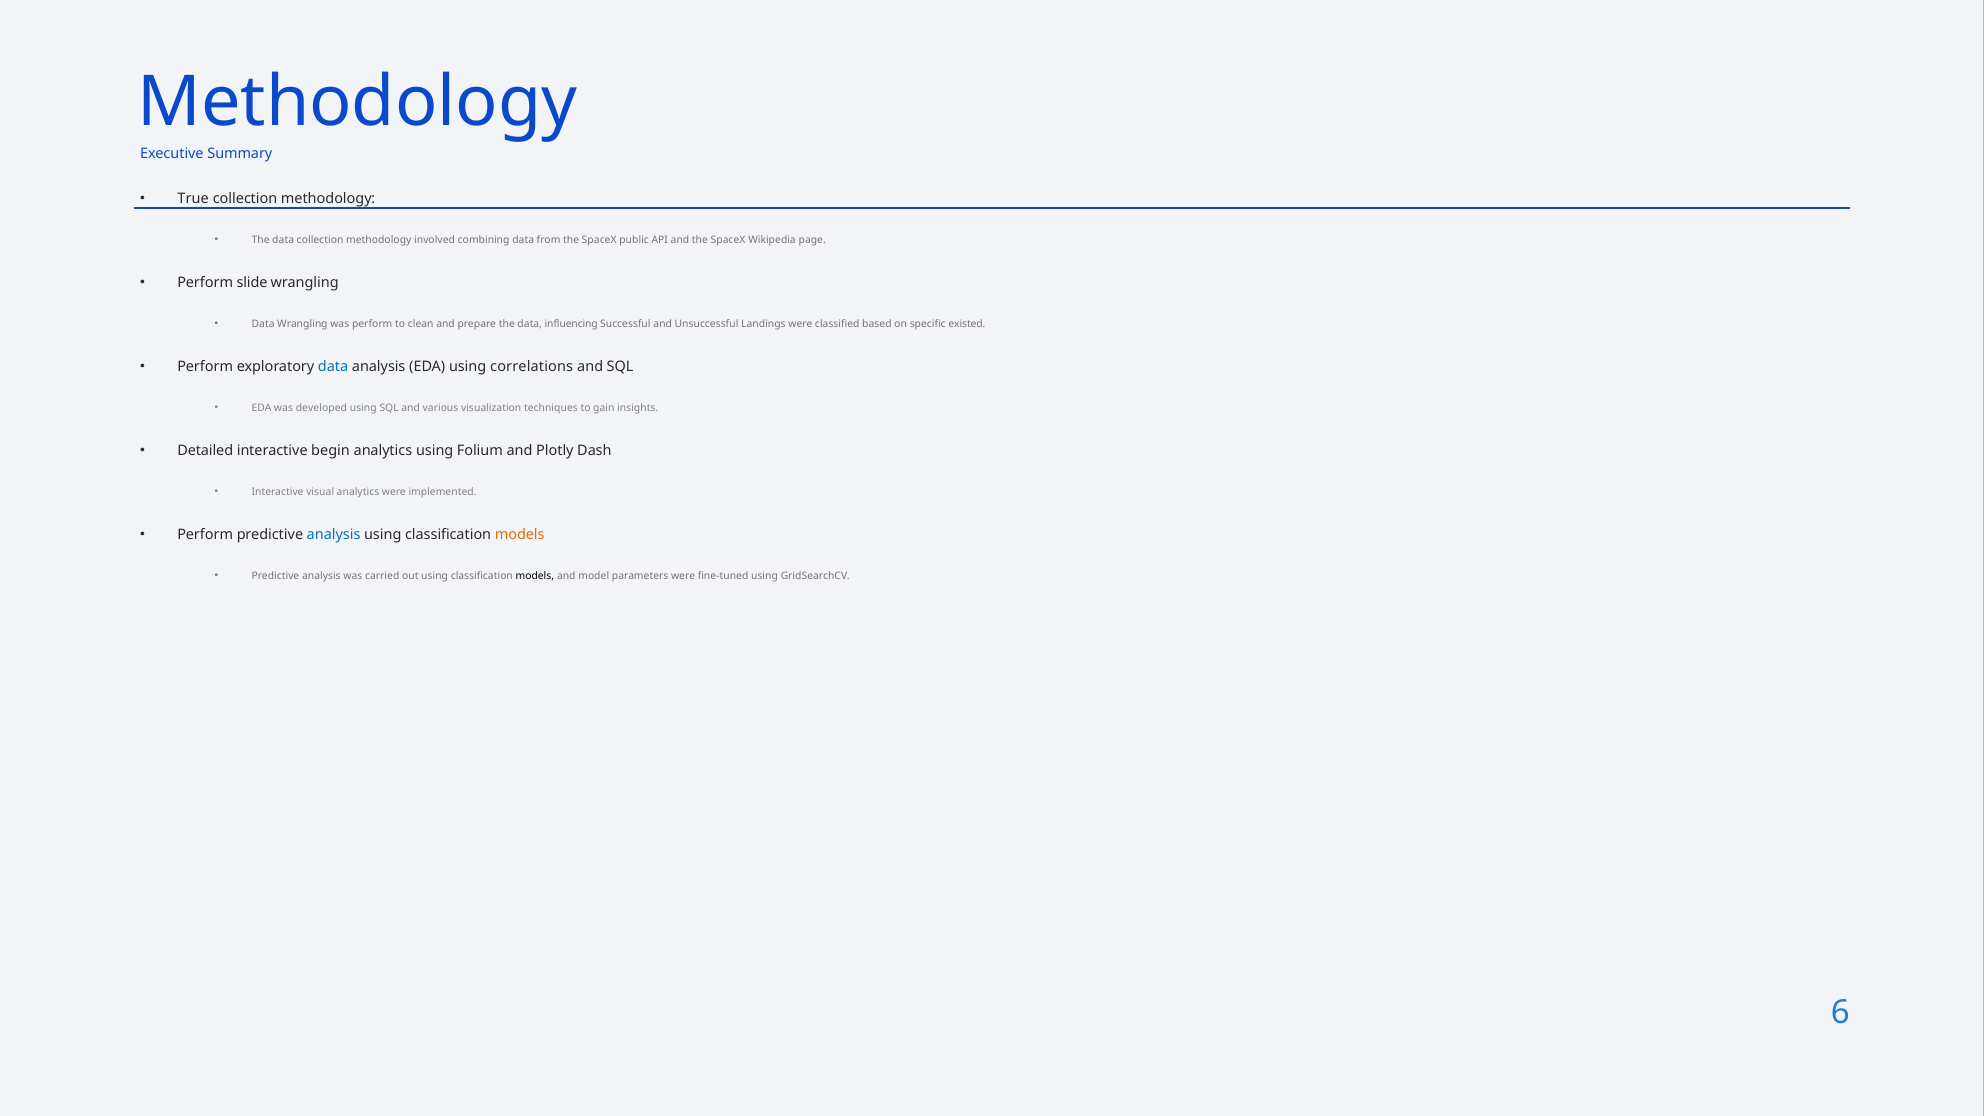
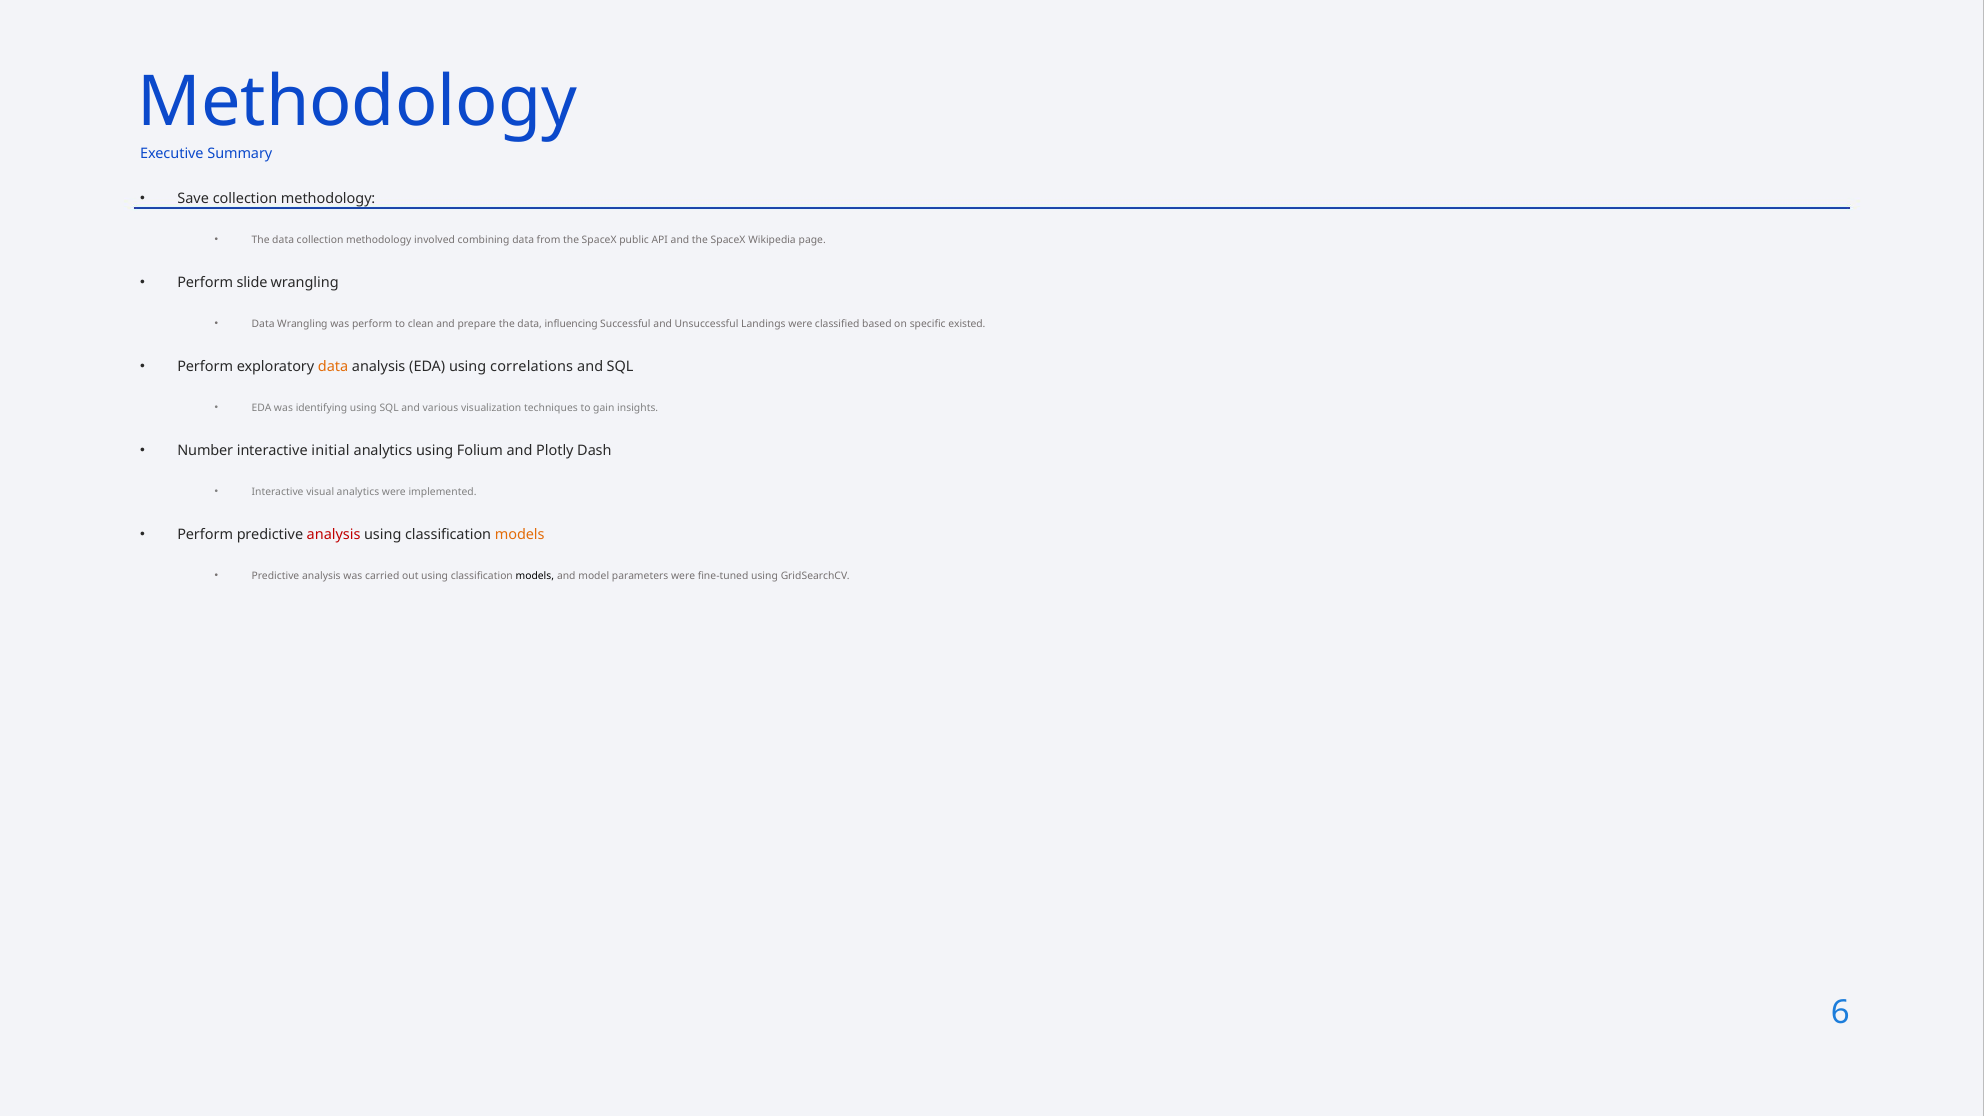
True: True -> Save (193, 199)
data colour: blue -> orange (333, 367)
developed: developed -> identifying (321, 408)
Detailed: Detailed -> Number (205, 451)
begin: begin -> initial (330, 451)
analysis colour: blue -> red (334, 535)
